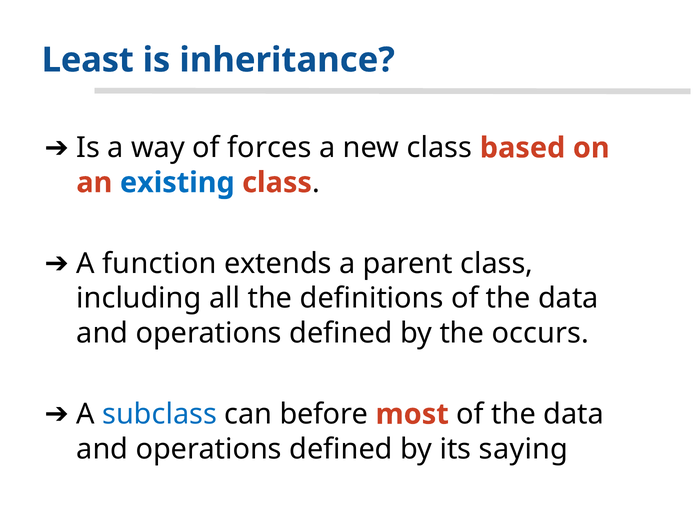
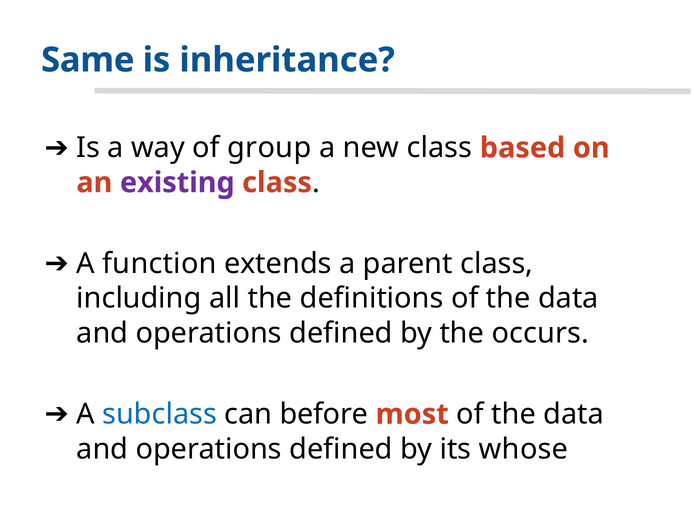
Least: Least -> Same (88, 60)
forces: forces -> group (269, 148)
existing colour: blue -> purple (177, 182)
saying: saying -> whose (524, 449)
